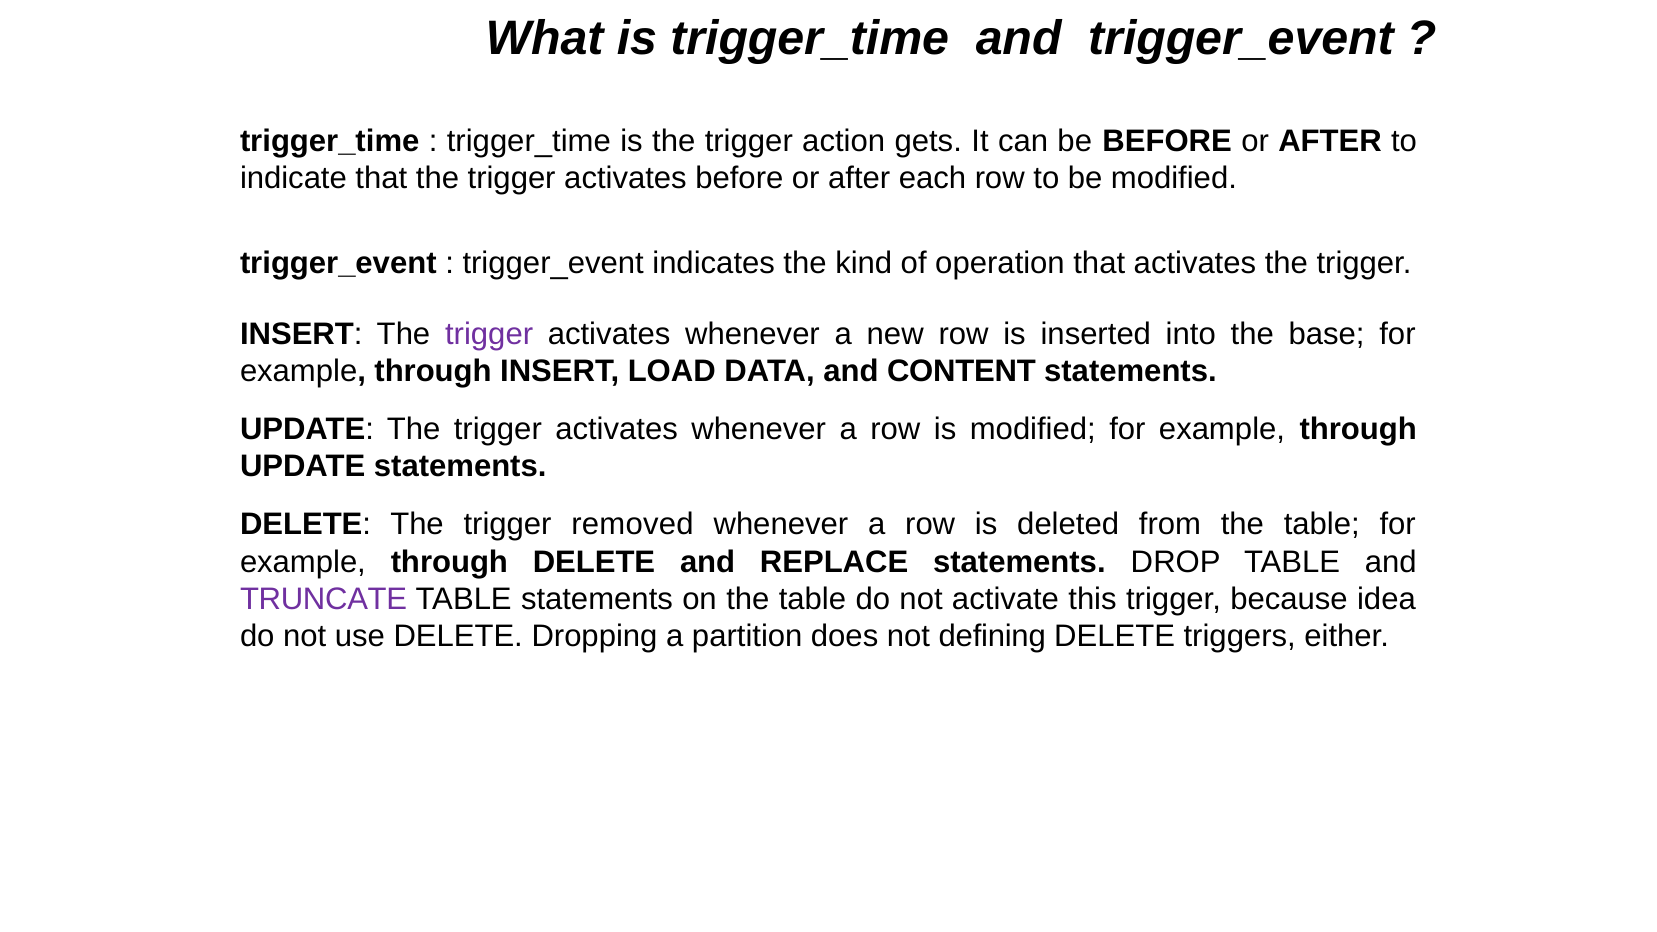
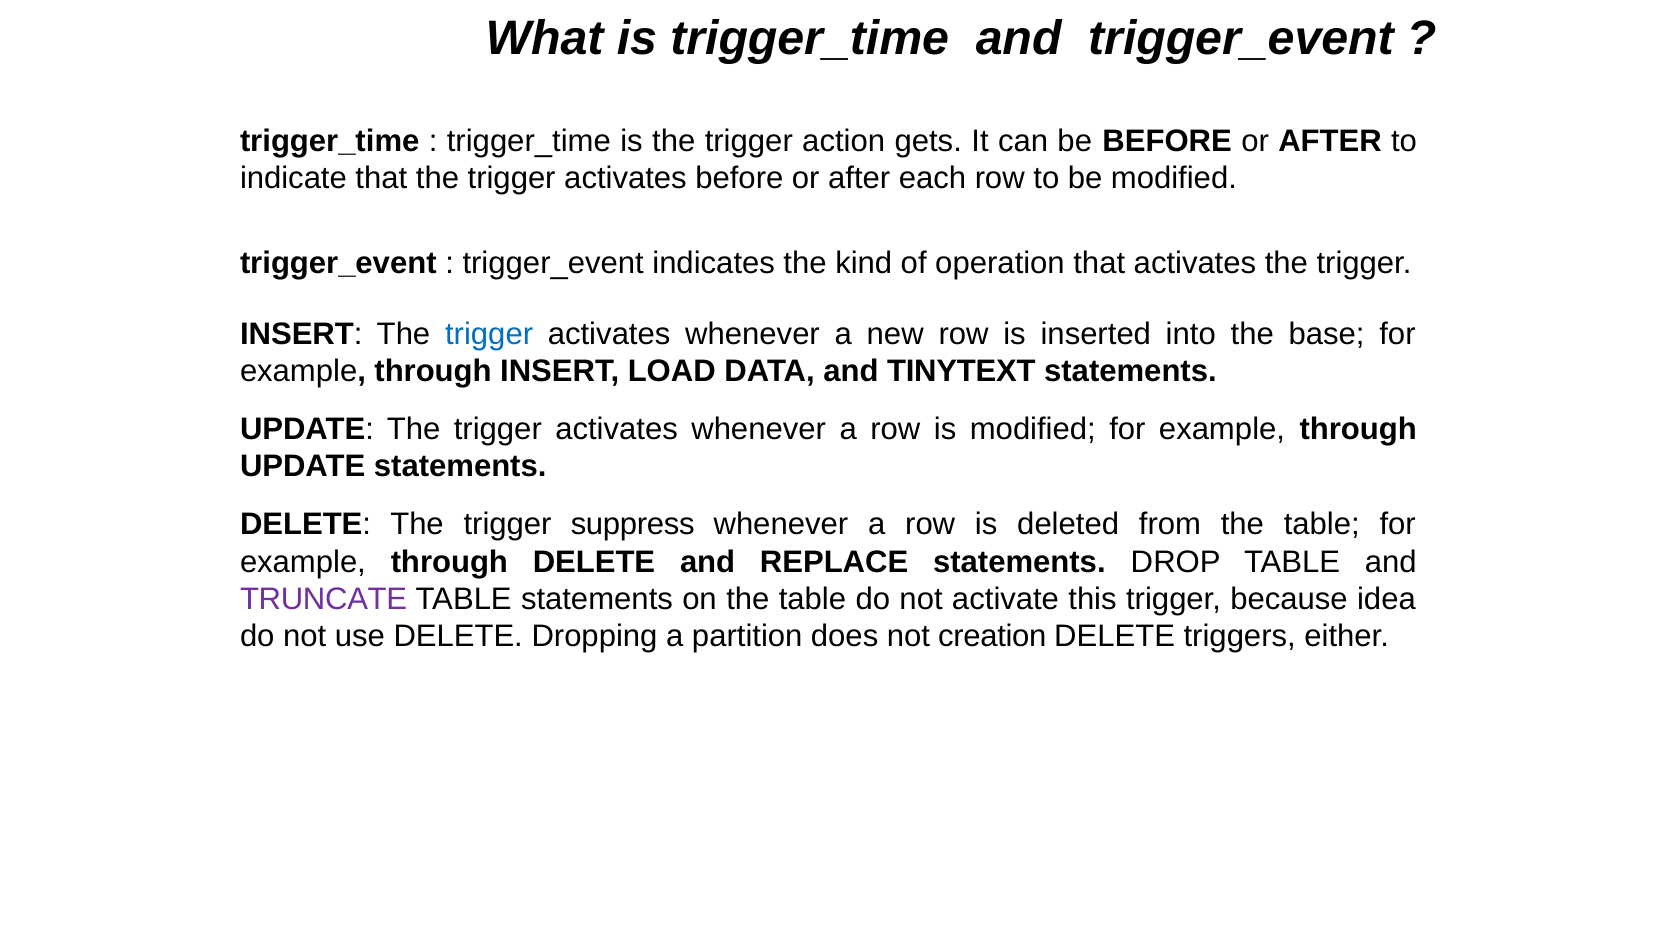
trigger colour: purple -> blue (489, 334)
CONTENT: CONTENT -> TINYTEXT (961, 371)
removed: removed -> suppress (633, 525)
defining: defining -> creation (992, 637)
